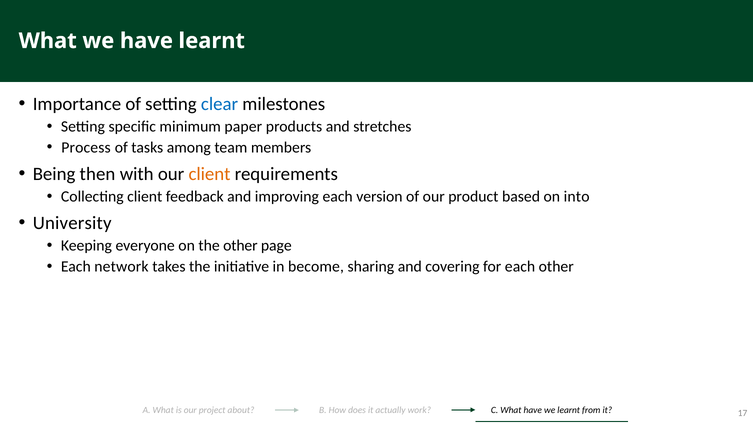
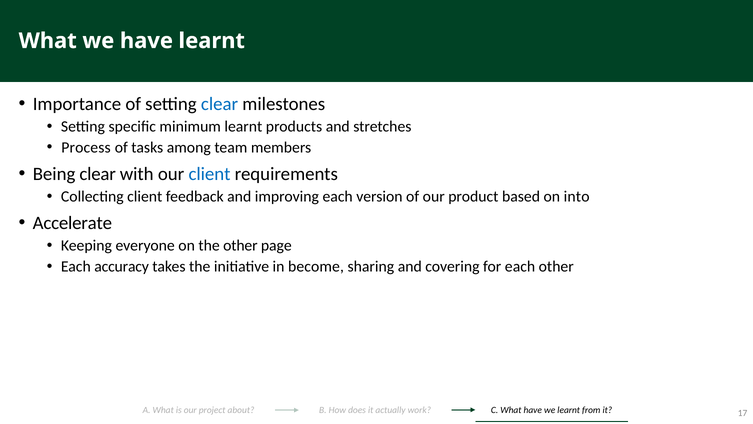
minimum paper: paper -> learnt (243, 126)
Being then: then -> clear (98, 174)
client colour: orange -> blue (209, 174)
University: University -> Accelerate (72, 223)
network: network -> accuracy (122, 266)
